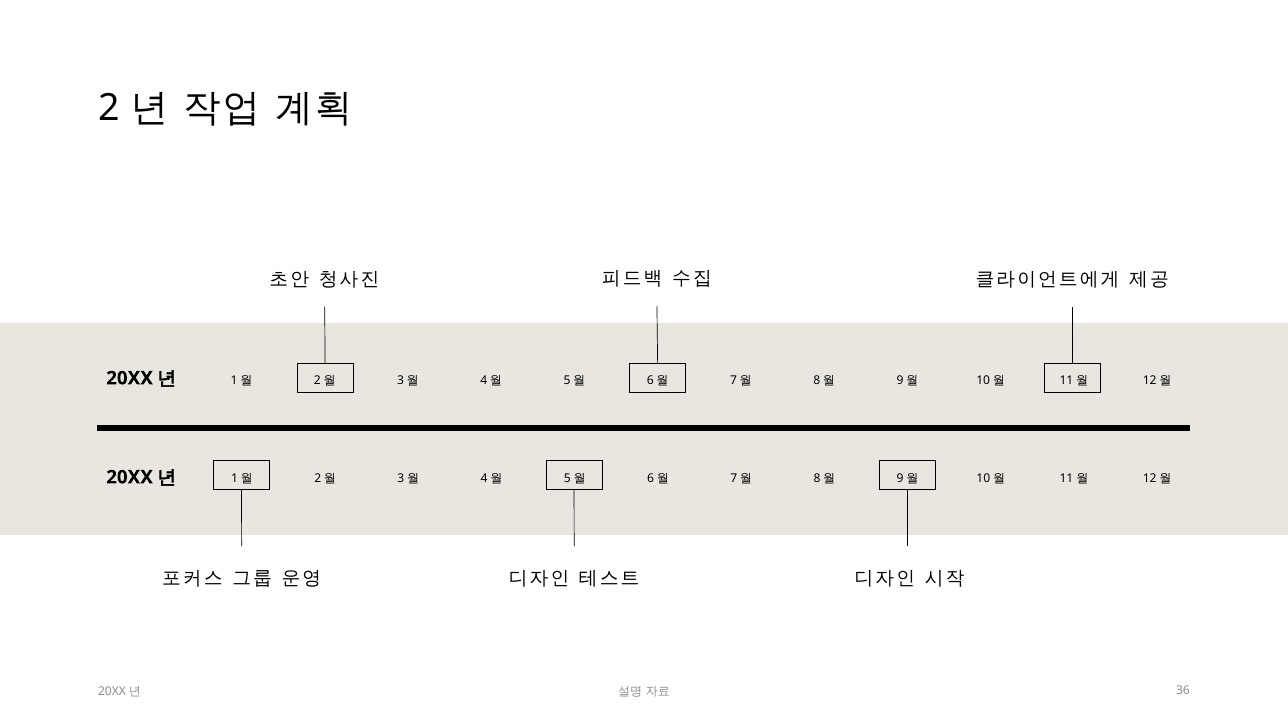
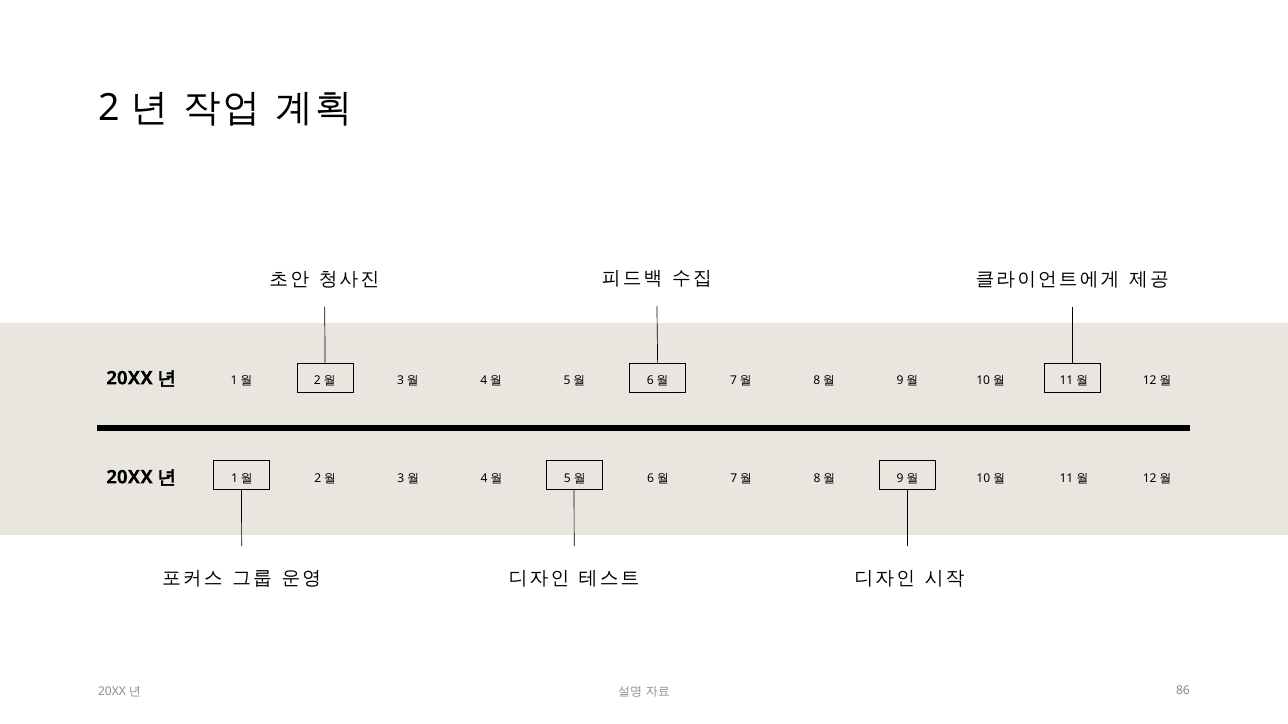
36: 36 -> 86 (1183, 691)
